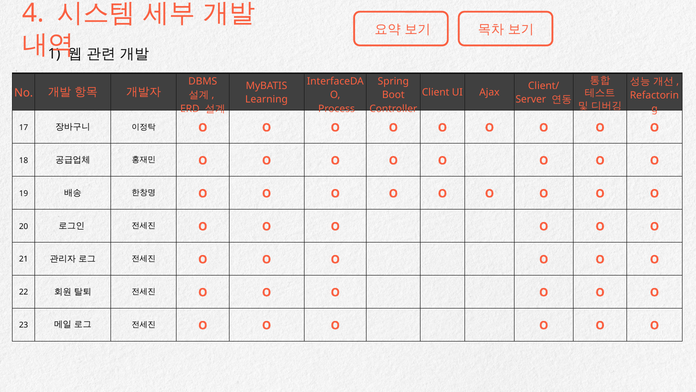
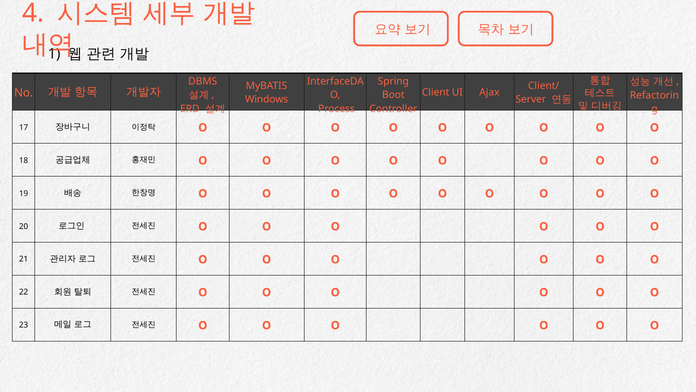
Learning: Learning -> Windows (267, 99)
